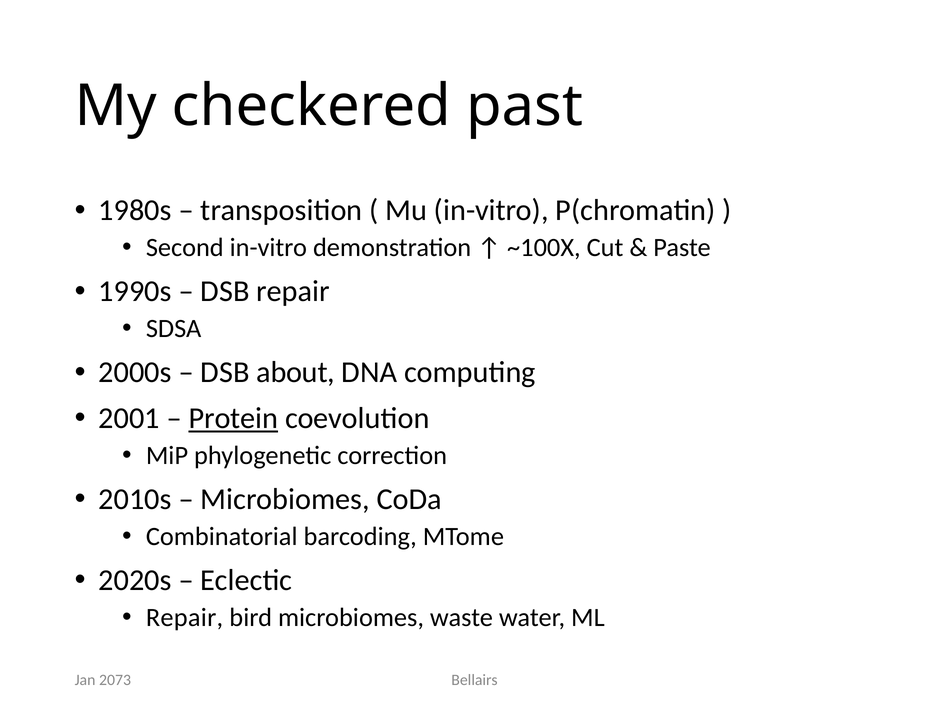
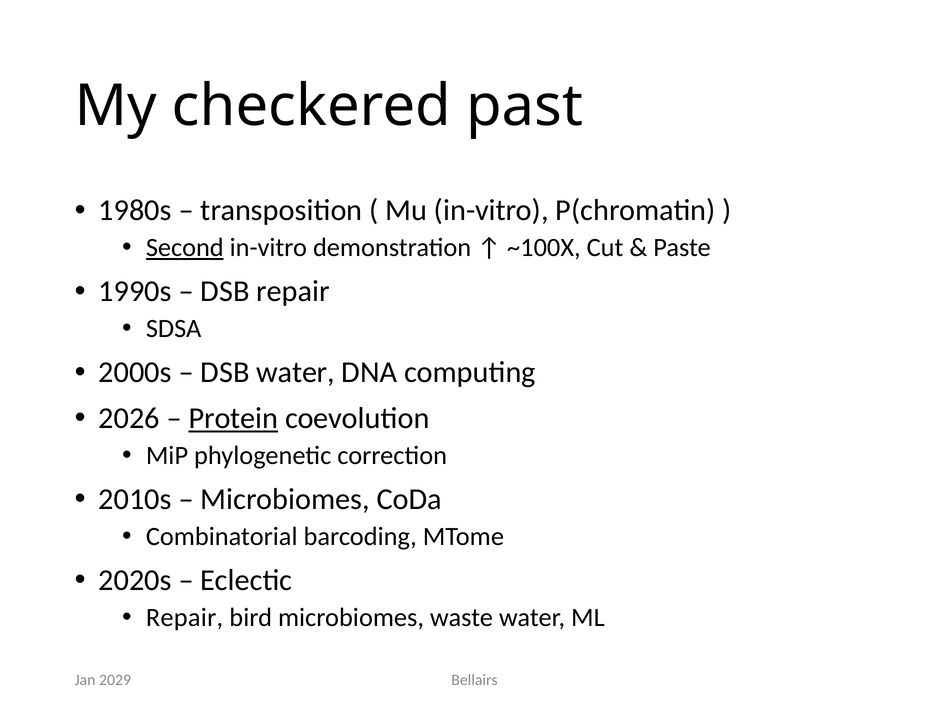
Second underline: none -> present (185, 248)
DSB about: about -> water (296, 372)
2001: 2001 -> 2026 (129, 418)
2073: 2073 -> 2029 (115, 680)
